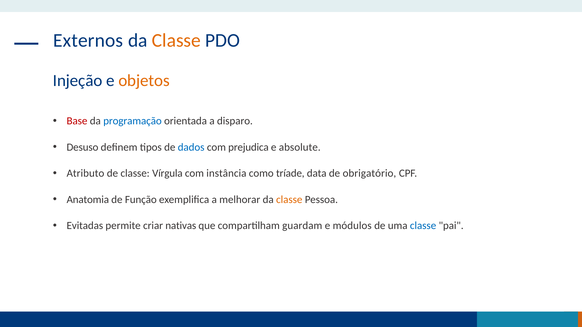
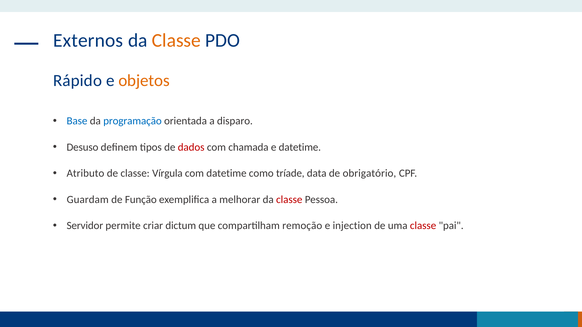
Injeção: Injeção -> Rápido (78, 81)
Base colour: red -> blue (77, 121)
dados colour: blue -> red (191, 147)
prejudica: prejudica -> chamada (248, 147)
e absolute: absolute -> datetime (300, 147)
com instância: instância -> datetime (226, 174)
Anatomia: Anatomia -> Guardam (88, 200)
classe colour: orange -> red (289, 200)
Evitadas: Evitadas -> Servidor (85, 226)
nativas: nativas -> dictum (181, 226)
guardam: guardam -> remoção (302, 226)
módulos: módulos -> injection (352, 226)
classe colour: blue -> red (423, 226)
